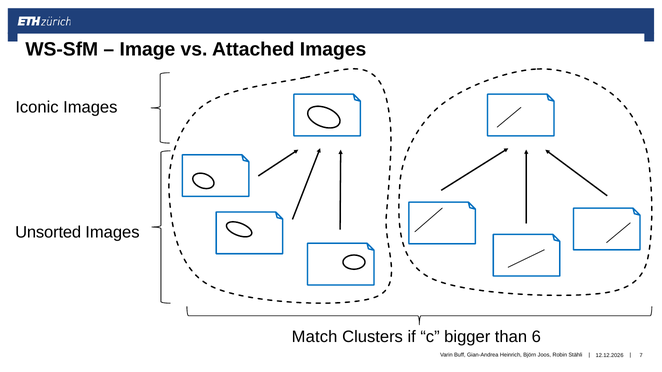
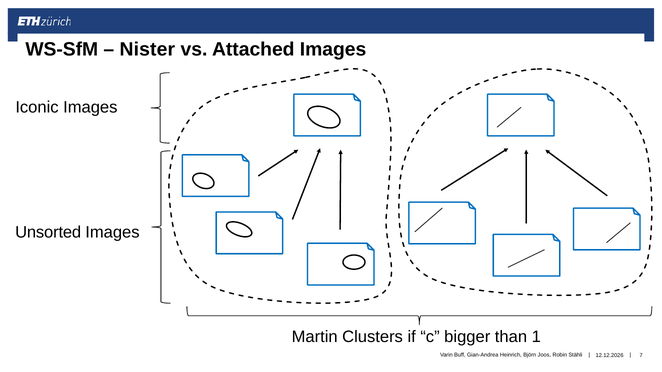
Image: Image -> Nister (147, 50)
Match: Match -> Martin (315, 337)
6: 6 -> 1 (536, 337)
